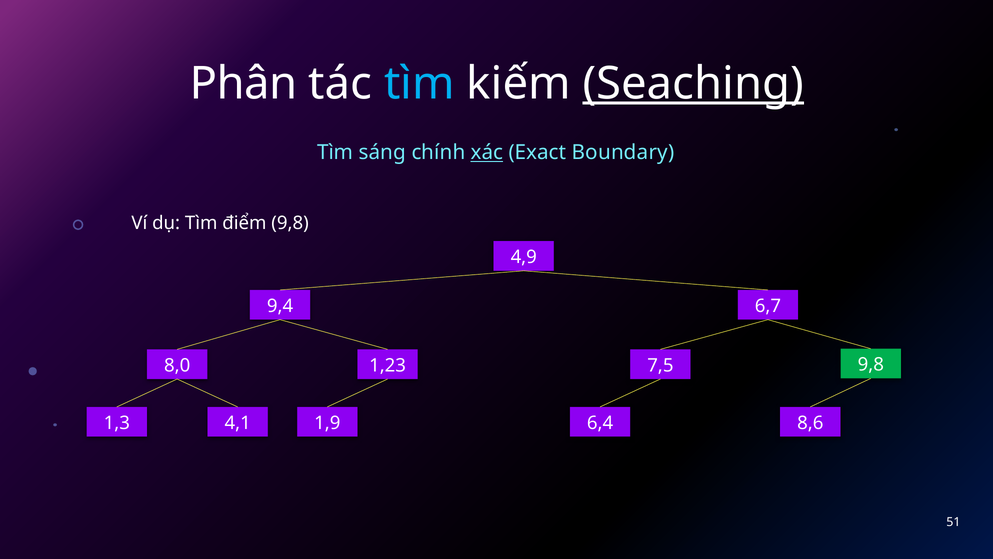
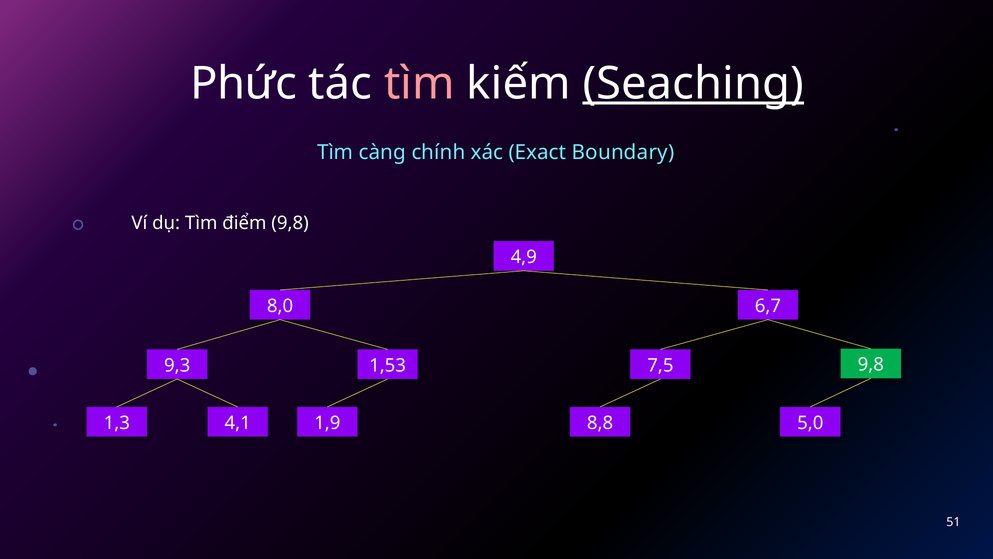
Phân: Phân -> Phức (244, 83)
tìm colour: light blue -> pink (419, 83)
sáng: sáng -> càng (382, 152)
xác underline: present -> none (487, 152)
9,4: 9,4 -> 8,0 (280, 306)
8,0: 8,0 -> 9,3 (177, 365)
1,23: 1,23 -> 1,53 (388, 365)
6,4: 6,4 -> 8,8 (600, 423)
8,6: 8,6 -> 5,0 (810, 423)
